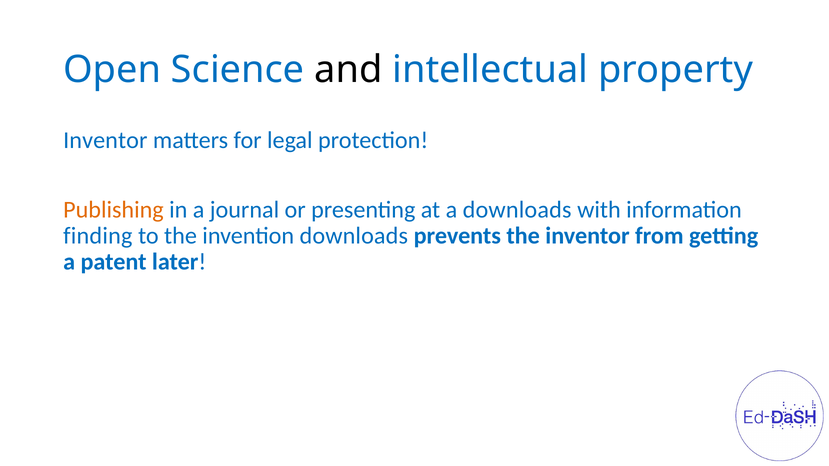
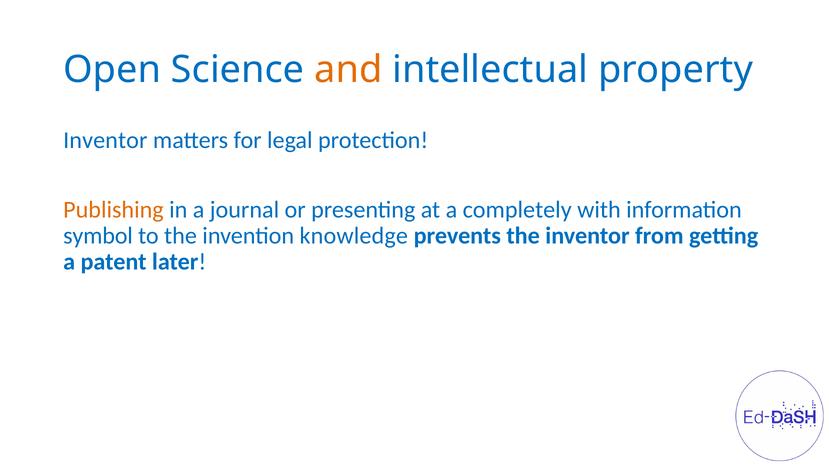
and colour: black -> orange (348, 70)
a downloads: downloads -> completely (517, 210)
finding: finding -> symbol (98, 236)
invention downloads: downloads -> knowledge (354, 236)
